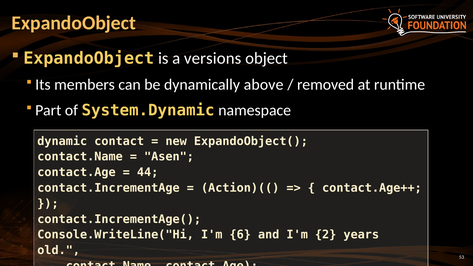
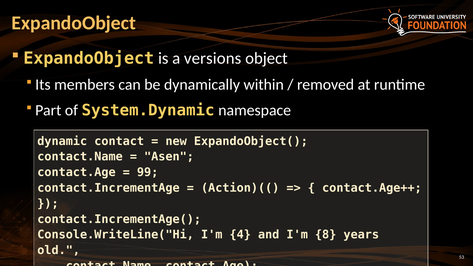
above: above -> within (264, 85)
44: 44 -> 99 (148, 172)
6: 6 -> 4 (240, 235)
2: 2 -> 8 (326, 235)
